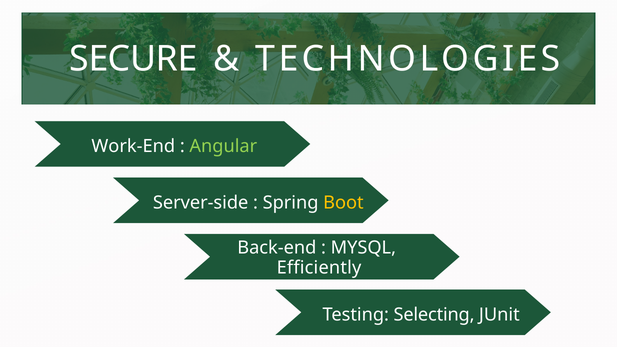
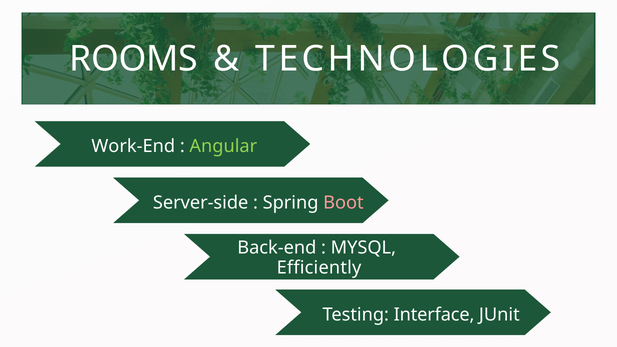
SECURE: SECURE -> ROOMS (133, 59)
Boot colour: yellow -> pink (343, 203)
Selecting: Selecting -> Interface (434, 315)
